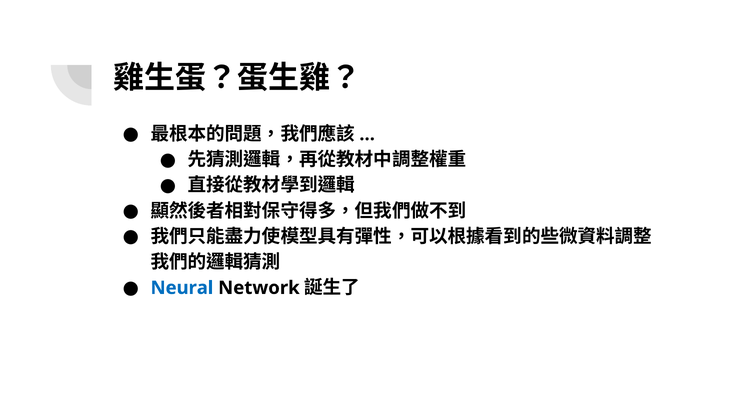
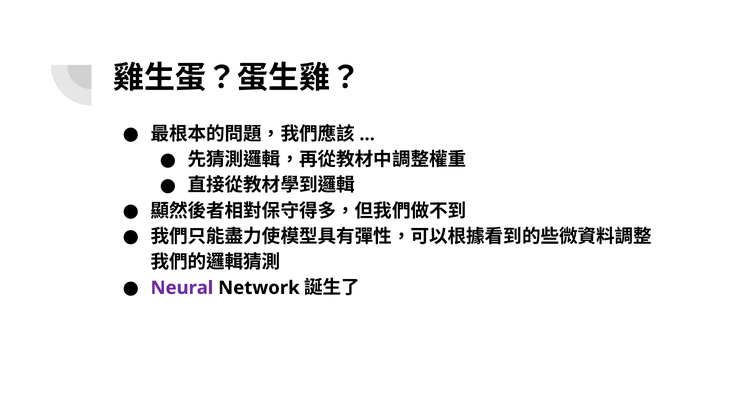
Neural colour: blue -> purple (182, 288)
